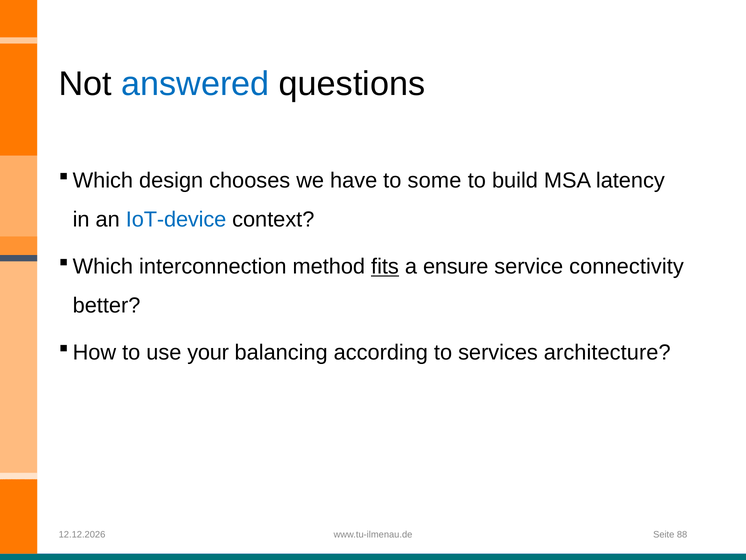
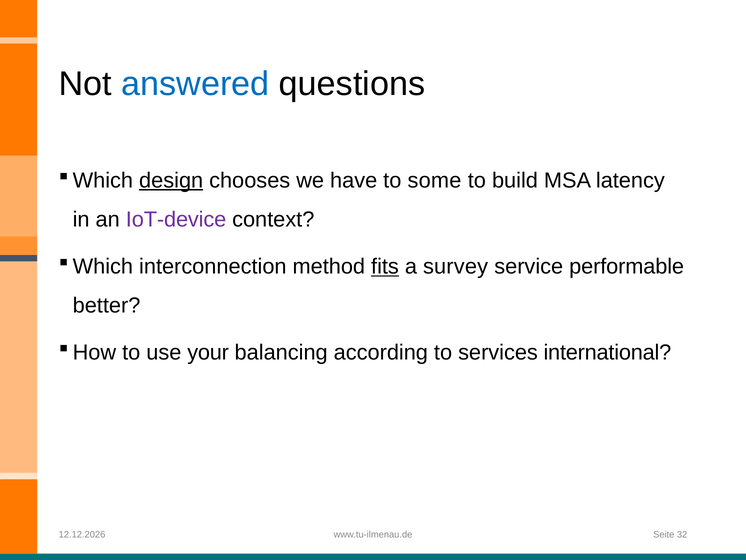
design underline: none -> present (171, 180)
IoT-device colour: blue -> purple (176, 219)
ensure: ensure -> survey (456, 266)
connectivity: connectivity -> performable (627, 266)
architecture: architecture -> international (607, 352)
88: 88 -> 32 (682, 534)
